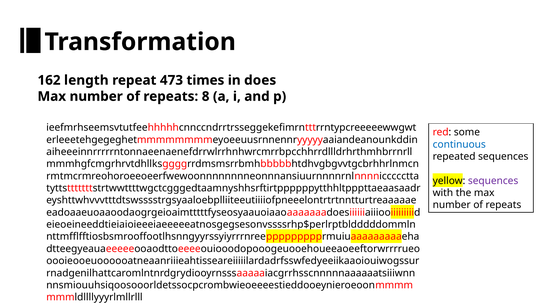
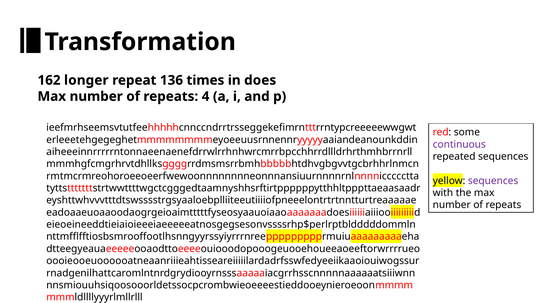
length: length -> longer (86, 80)
473: 473 -> 136 (171, 80)
8: 8 -> 4 (206, 96)
continuous colour: blue -> purple (459, 144)
